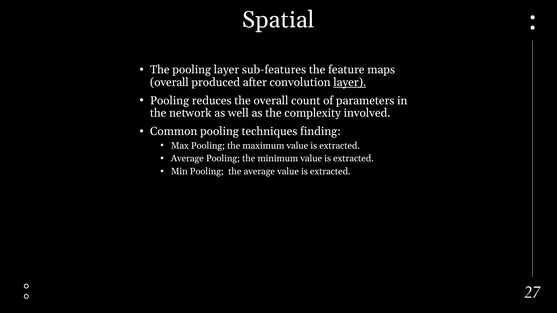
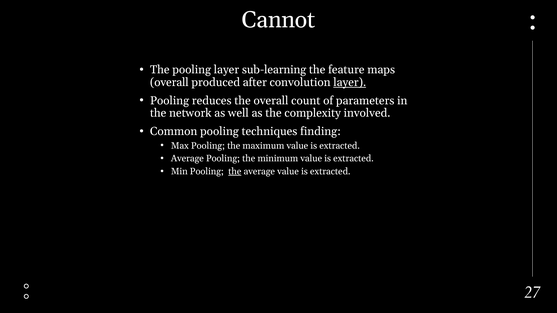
Spatial: Spatial -> Cannot (279, 20)
sub-features: sub-features -> sub-learning (274, 70)
the underline: none -> present (235, 172)
